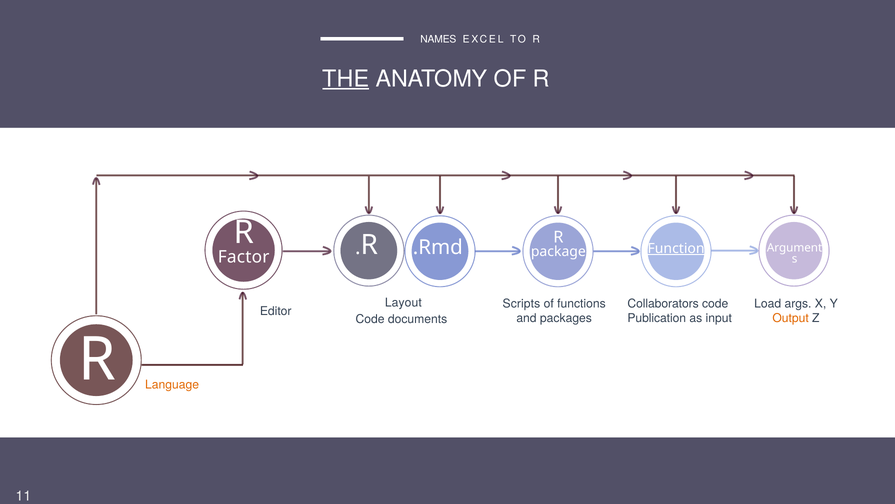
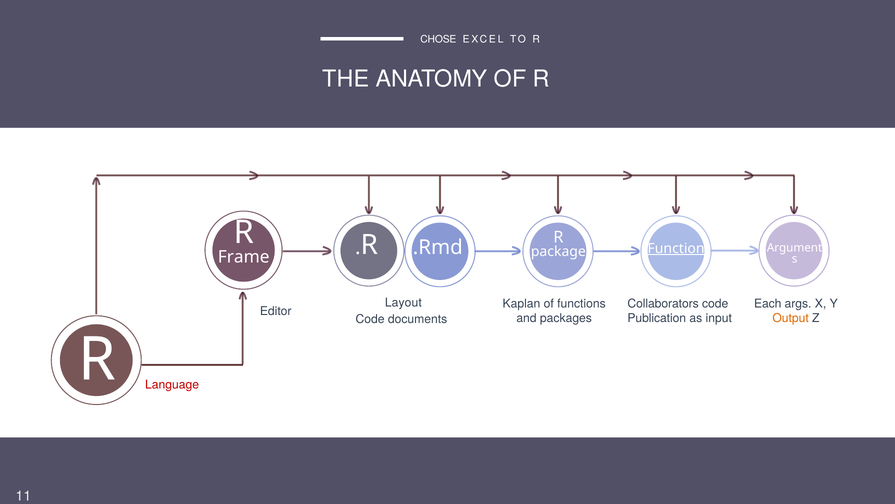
NAMES: NAMES -> CHOSE (438, 39)
THE underline: present -> none (346, 79)
Factor: Factor -> Frame (244, 257)
Scripts: Scripts -> Kaplan (521, 304)
Load: Load -> Each (768, 304)
Language colour: orange -> red (172, 384)
